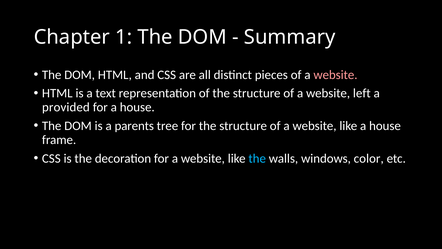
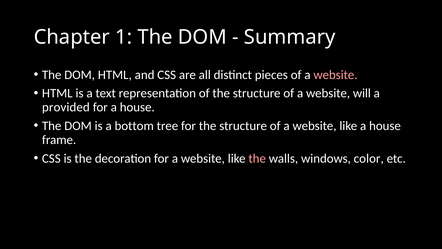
left: left -> will (362, 93)
parents: parents -> bottom (134, 126)
the colour: light blue -> pink (257, 158)
